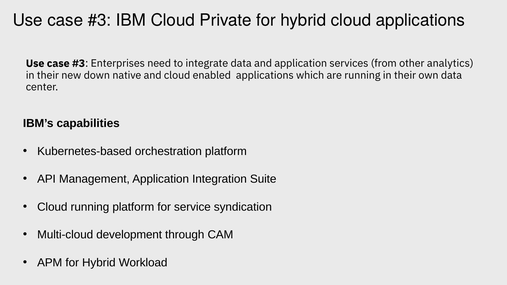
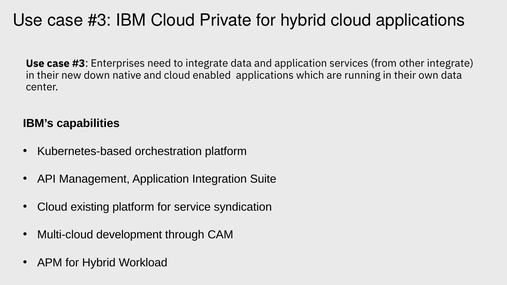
other analytics: analytics -> integrate (450, 63)
Cloud running: running -> existing (90, 207)
